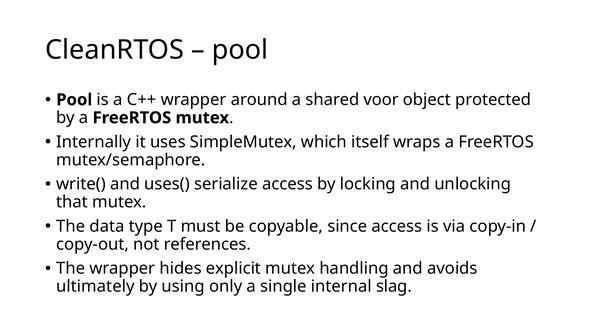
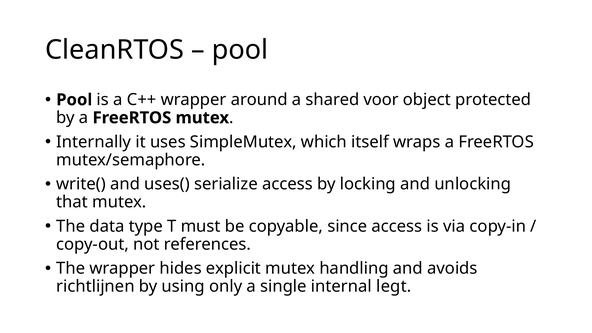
ultimately: ultimately -> richtlijnen (95, 286)
slag: slag -> legt (394, 286)
